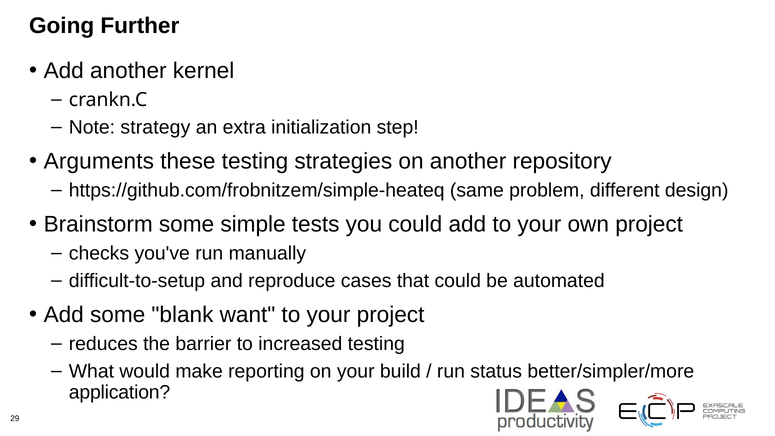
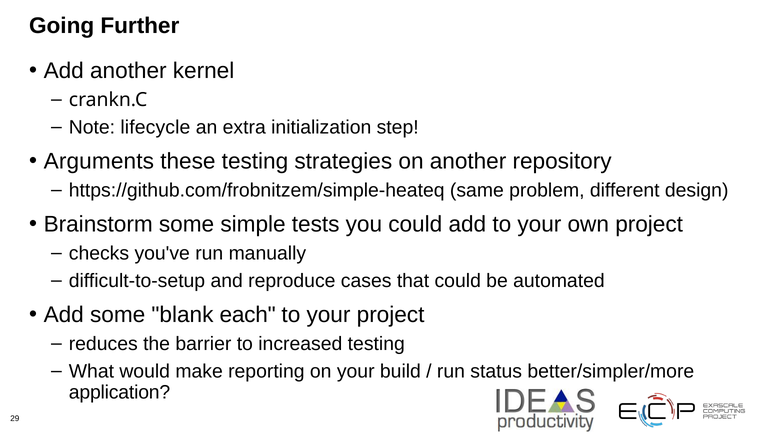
strategy: strategy -> lifecycle (155, 127)
want: want -> each (248, 315)
